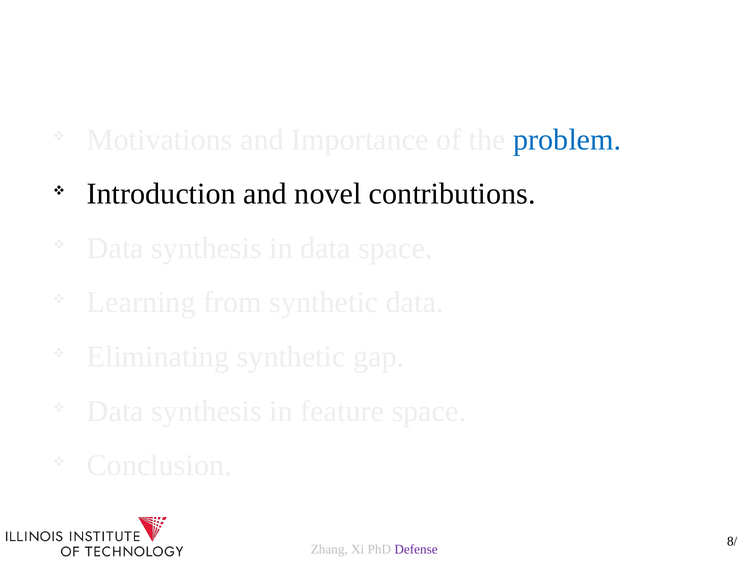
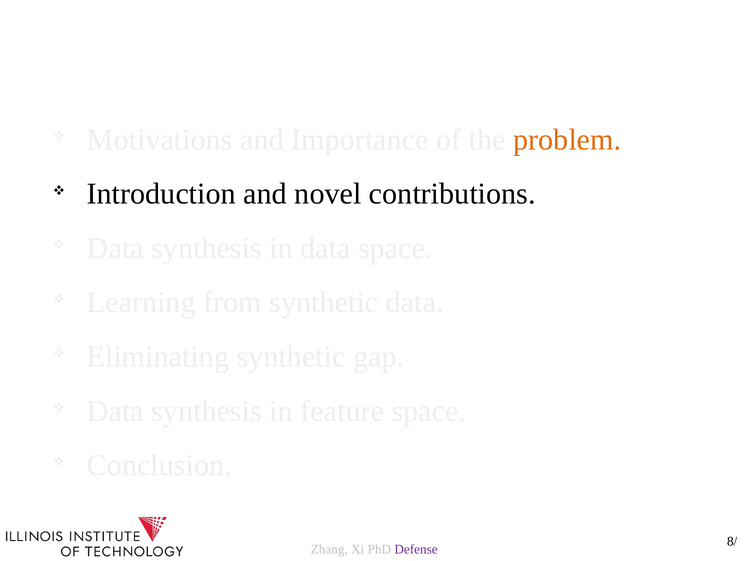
problem colour: blue -> orange (567, 140)
